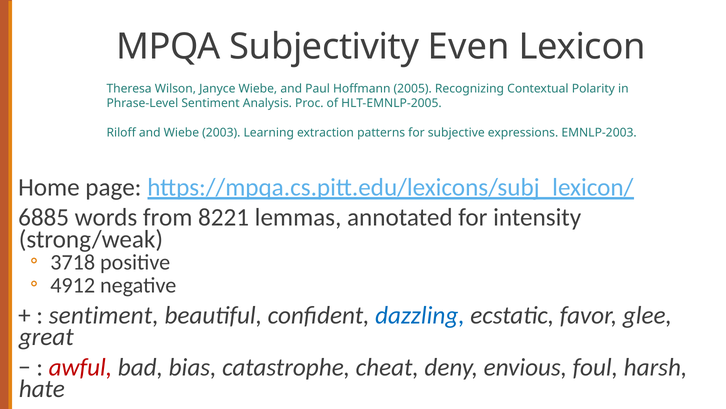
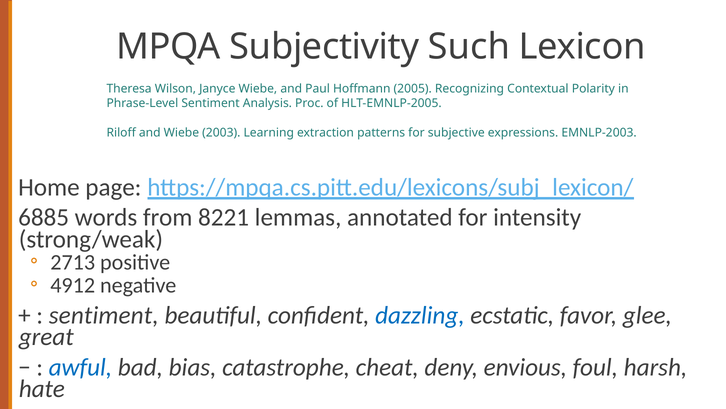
Even: Even -> Such (469, 47)
3718: 3718 -> 2713 (73, 262)
awful colour: red -> blue (80, 367)
